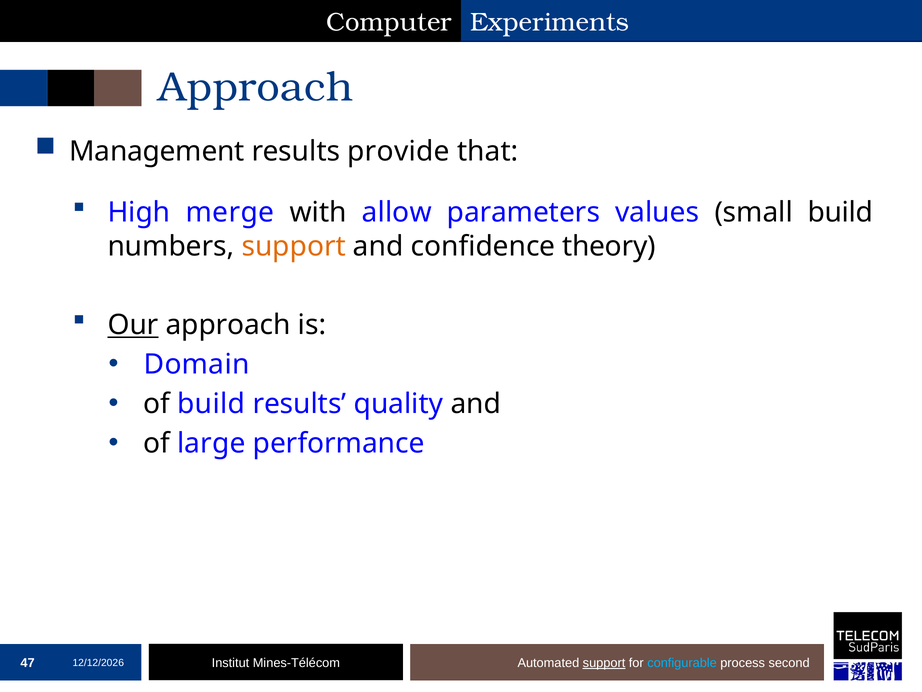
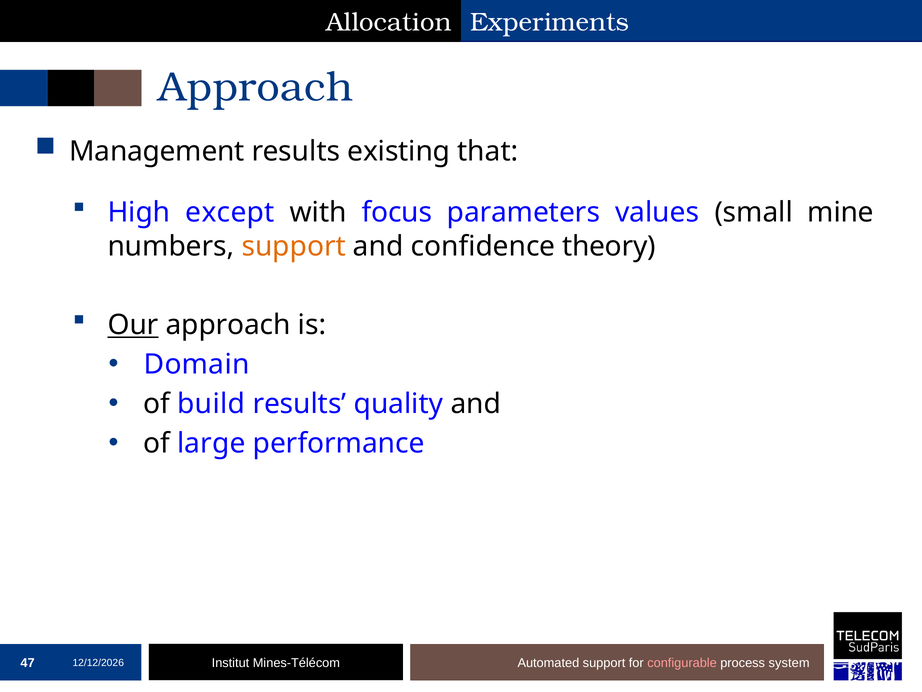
Computer: Computer -> Allocation (389, 22)
provide: provide -> existing (399, 151)
merge: merge -> except (230, 212)
allow: allow -> focus (397, 212)
small build: build -> mine (841, 212)
support underline: present -> none (604, 662)
configurable colour: light blue -> pink (682, 662)
second: second -> system (789, 662)
